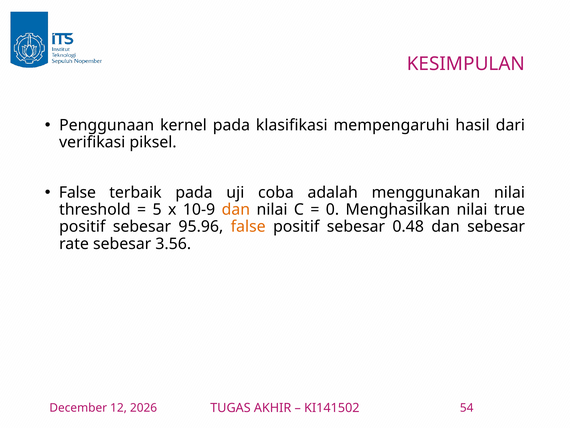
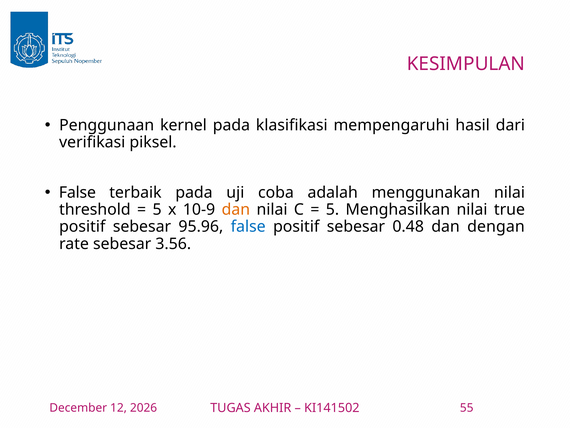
0: 0 -> 5 (332, 209)
false colour: orange -> blue (248, 226)
dan sebesar: sebesar -> dengan (496, 226)
54: 54 -> 55 (467, 407)
